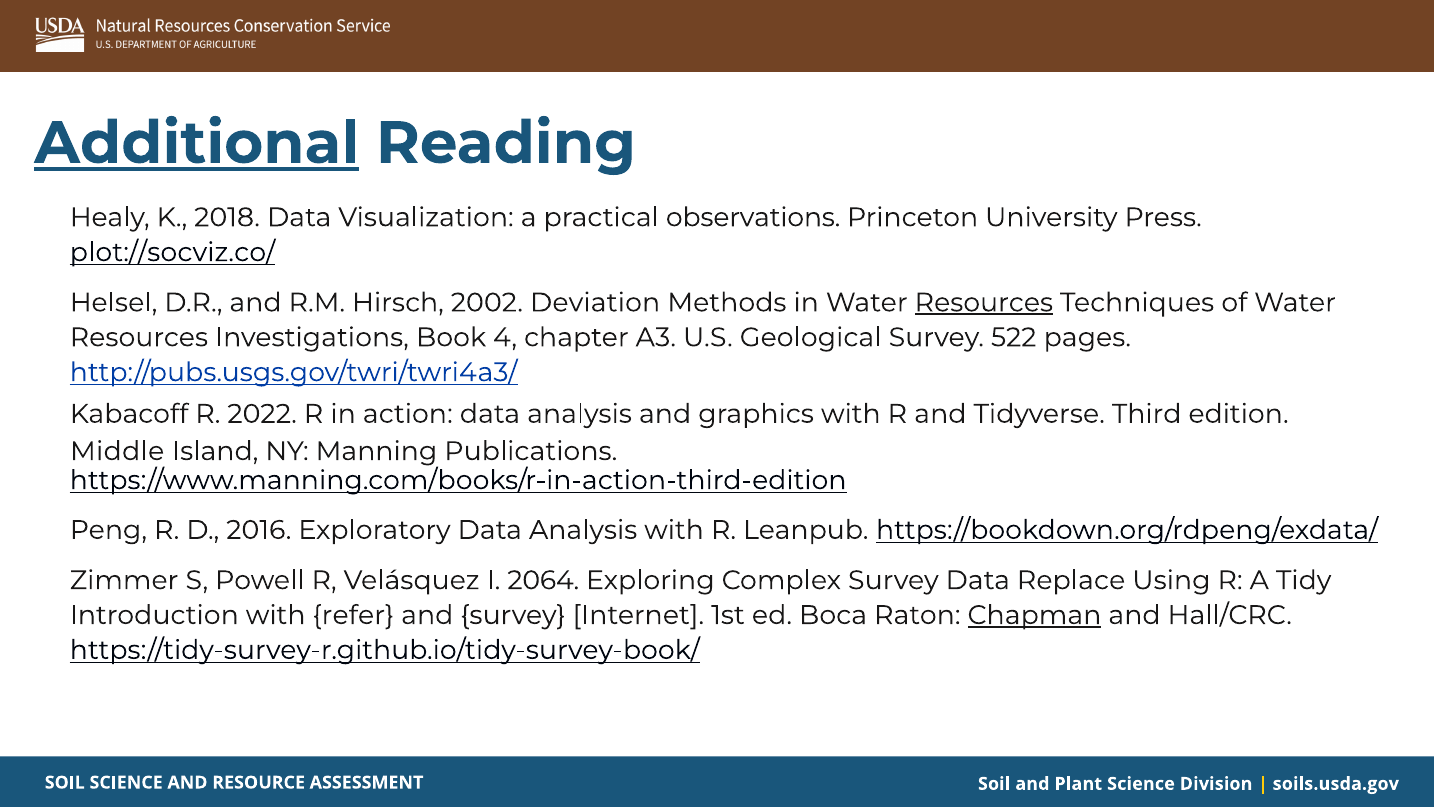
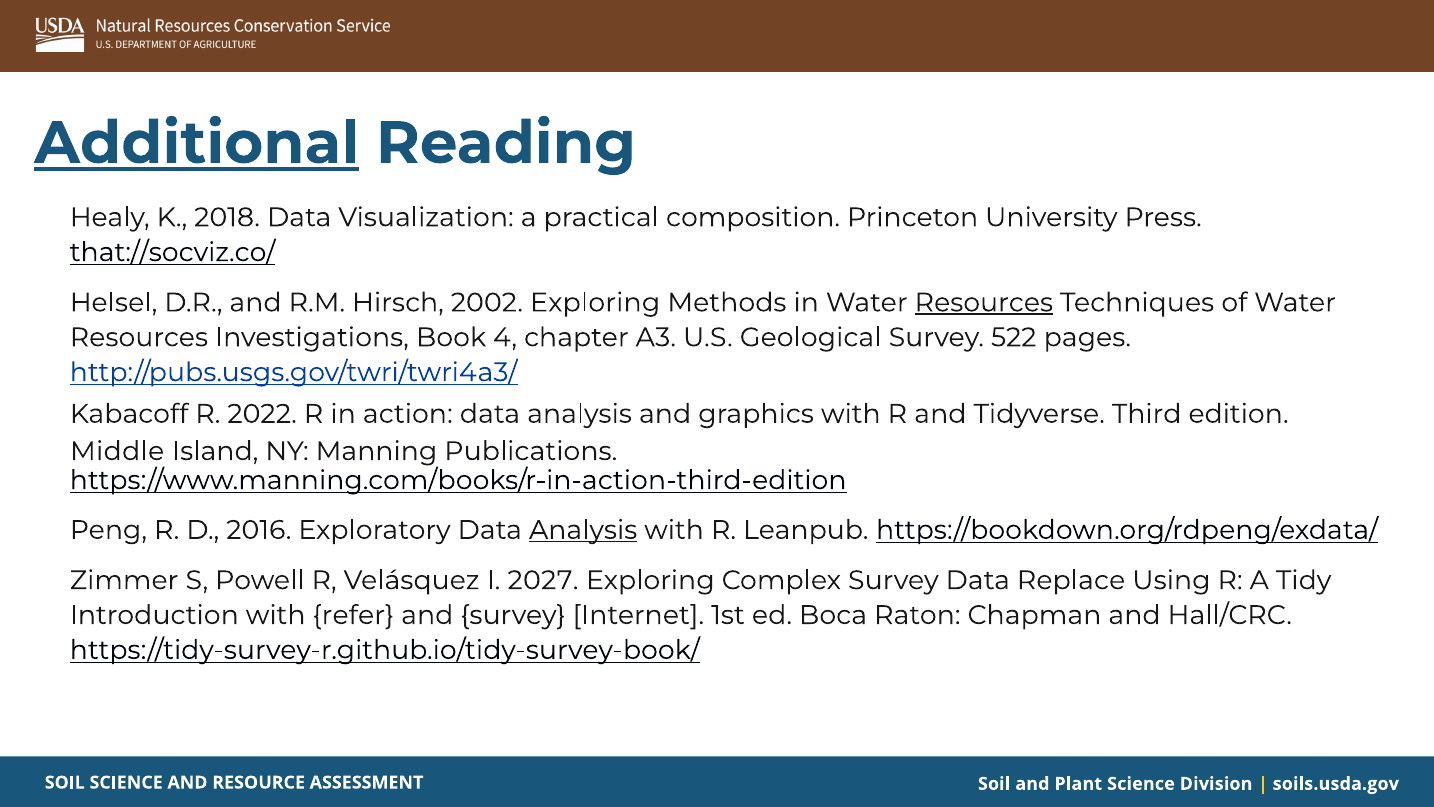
observations: observations -> composition (753, 217)
plot://socviz.co/: plot://socviz.co/ -> that://socviz.co/ (173, 252)
2002 Deviation: Deviation -> Exploring (595, 302)
Analysis underline: none -> present (583, 530)
2064: 2064 -> 2027 (543, 580)
Chapman underline: present -> none (1034, 615)
